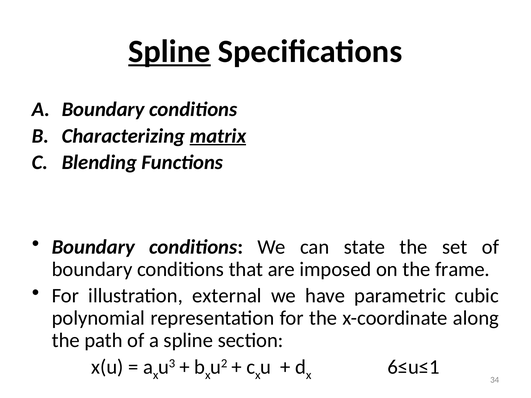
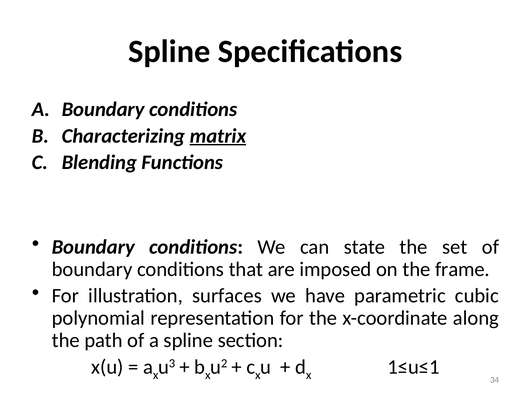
Spline underline: present -> none (169, 51)
external: external -> surfaces (227, 296)
6≤u≤1: 6≤u≤1 -> 1≤u≤1 (414, 367)
